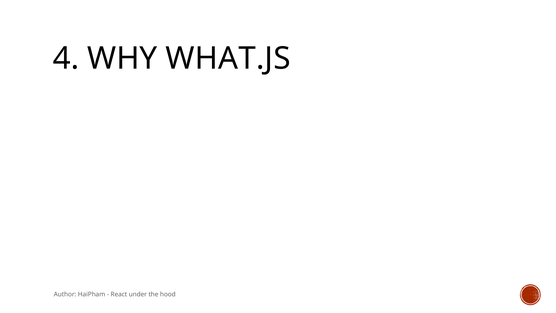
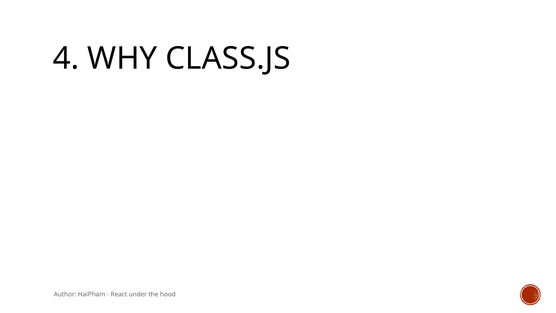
WHAT.JS: WHAT.JS -> CLASS.JS (228, 59)
